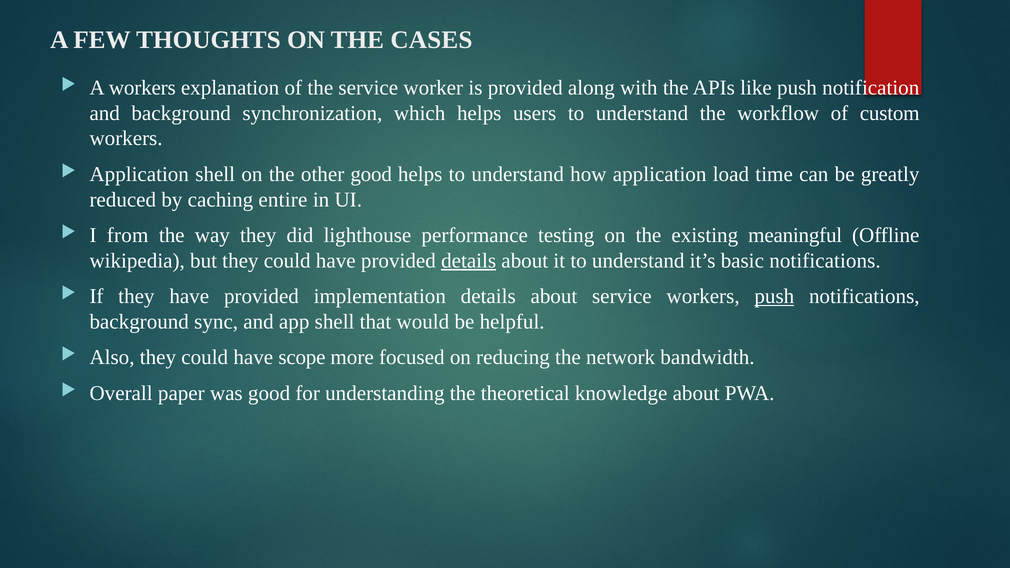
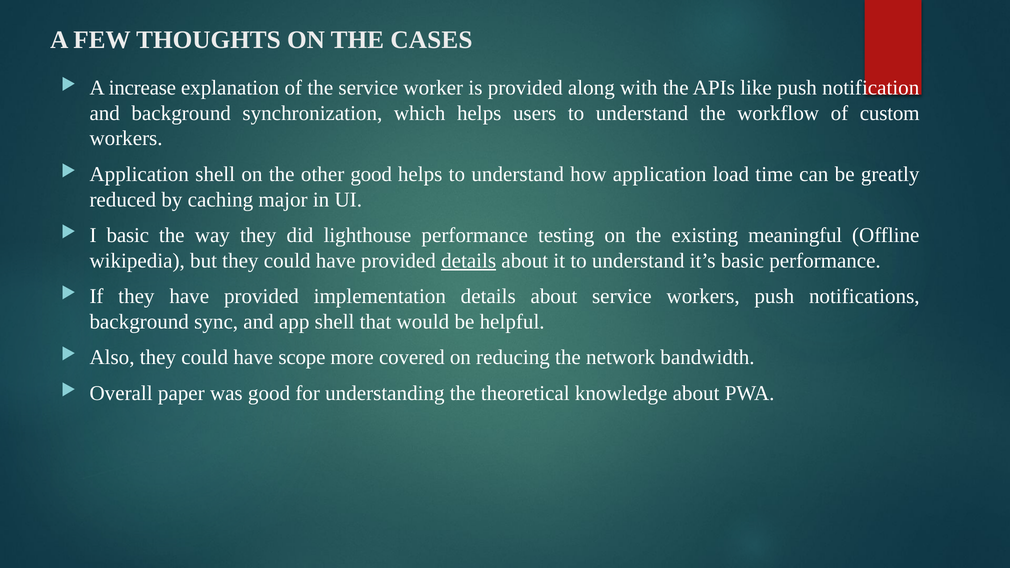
A workers: workers -> increase (142, 88)
entire: entire -> major (283, 200)
I from: from -> basic (128, 235)
basic notifications: notifications -> performance (825, 261)
push underline: present -> none (774, 296)
focused: focused -> covered (412, 357)
